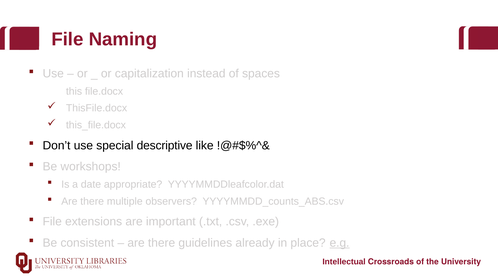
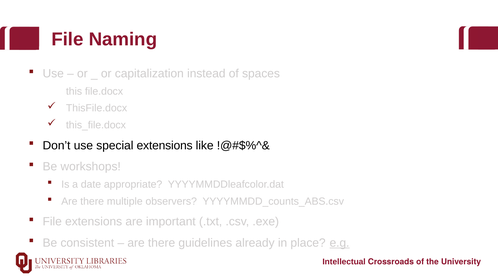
special descriptive: descriptive -> extensions (165, 146)
